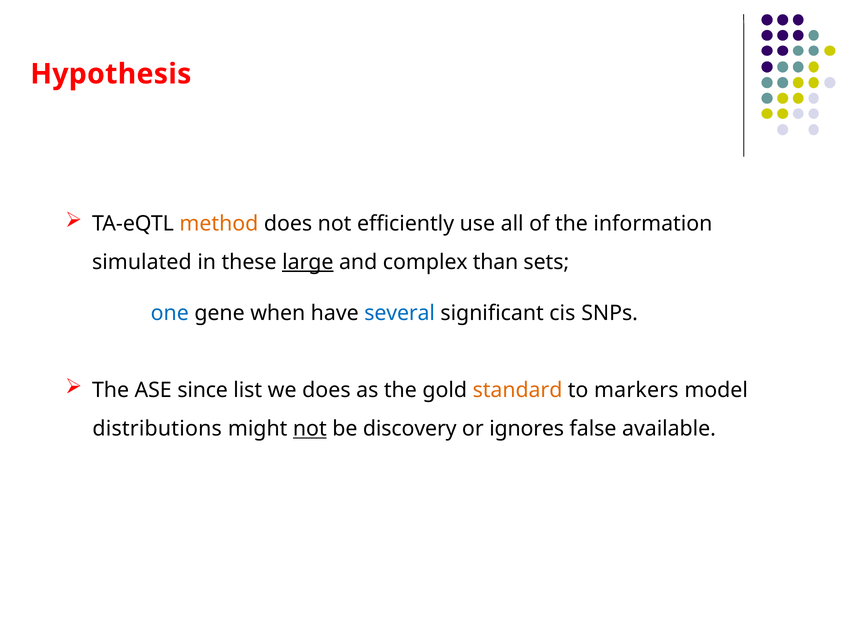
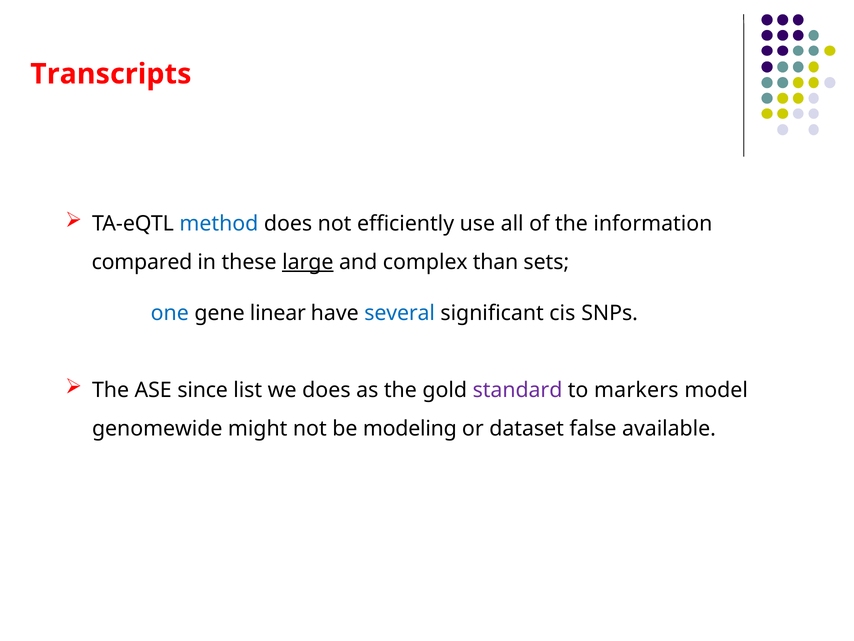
Hypothesis: Hypothesis -> Transcripts (111, 74)
method colour: orange -> blue (219, 223)
simulated: simulated -> compared (142, 262)
when: when -> linear (278, 313)
standard colour: orange -> purple (518, 390)
distributions: distributions -> genomewide (157, 428)
not underline: present -> none (310, 428)
discovery: discovery -> modeling (410, 428)
ignores: ignores -> dataset (527, 428)
